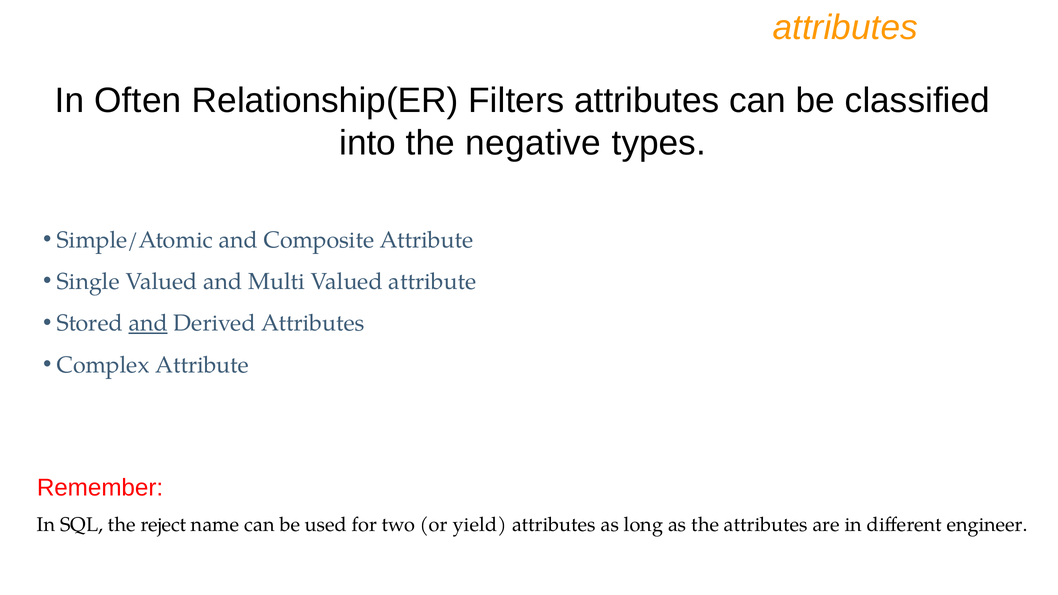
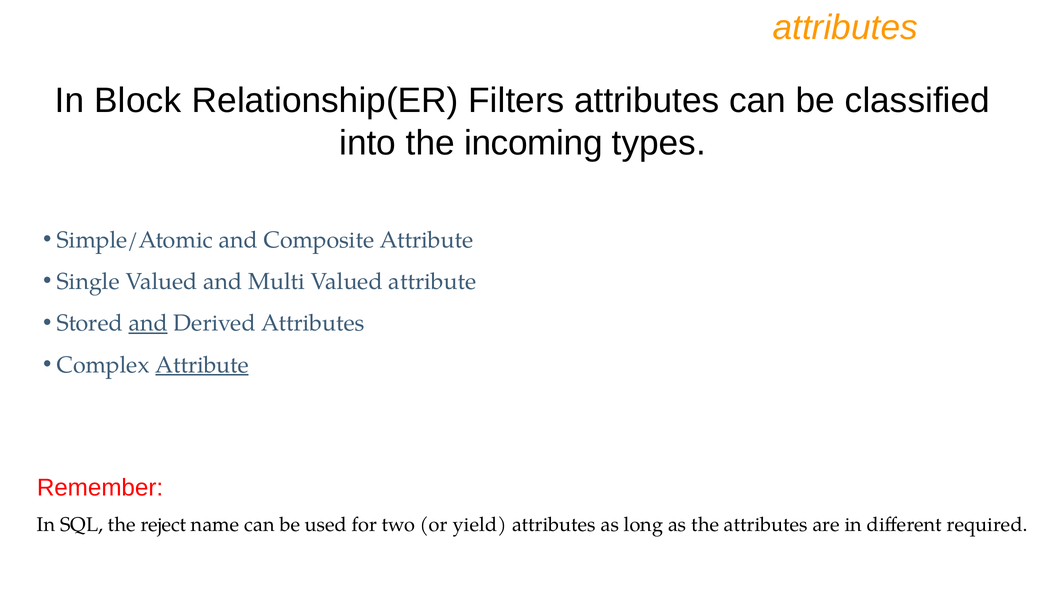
Often: Often -> Block (138, 101)
negative: negative -> incoming (534, 143)
Attribute underline: none -> present (202, 365)
engineer: engineer -> required (987, 525)
